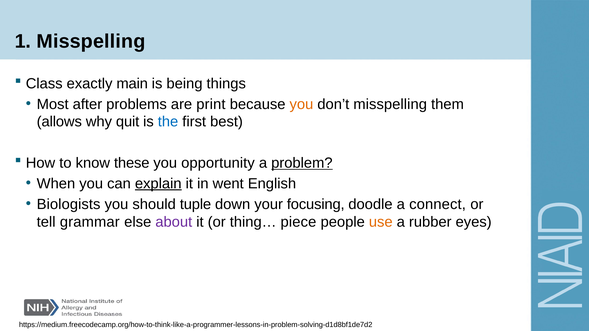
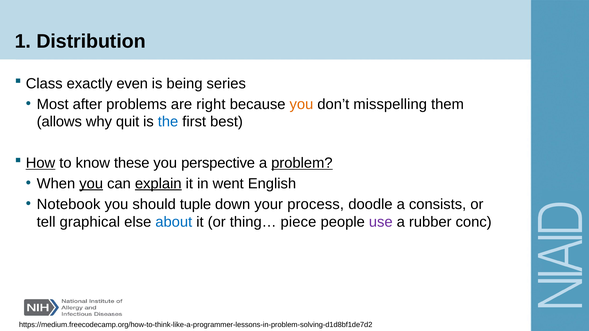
1 Misspelling: Misspelling -> Distribution (91, 41)
main: main -> even (132, 84)
things: things -> series (226, 84)
print: print -> right (211, 104)
How underline: none -> present (40, 163)
opportunity: opportunity -> perspective (218, 163)
you underline: none -> present (91, 184)
Biologists: Biologists -> Notebook (69, 204)
focusing: focusing -> process (316, 204)
connect: connect -> consists (438, 204)
grammar: grammar -> graphical (90, 222)
about colour: purple -> blue (174, 222)
use colour: orange -> purple (381, 222)
eyes: eyes -> conc (474, 222)
